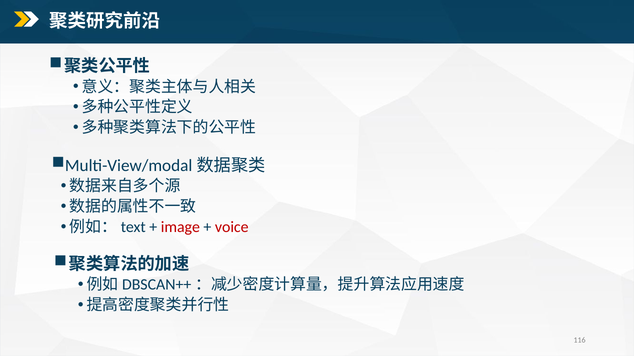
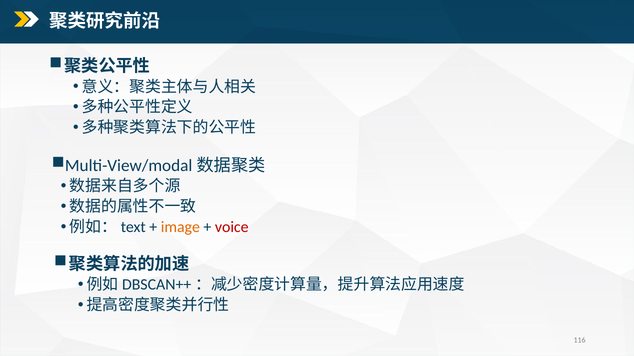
image colour: red -> orange (180, 227)
